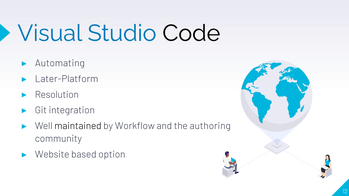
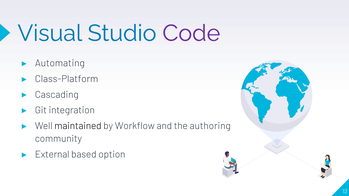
Code colour: black -> purple (191, 33)
Later-Platform: Later-Platform -> Class-Platform (67, 79)
Resolution: Resolution -> Cascading (57, 95)
Website: Website -> External (52, 155)
